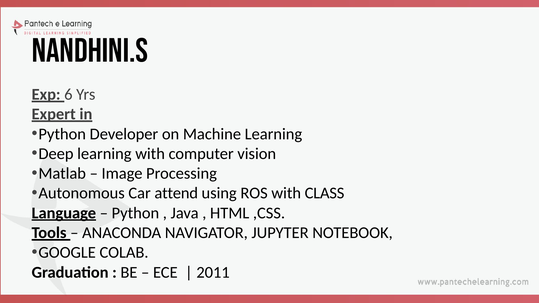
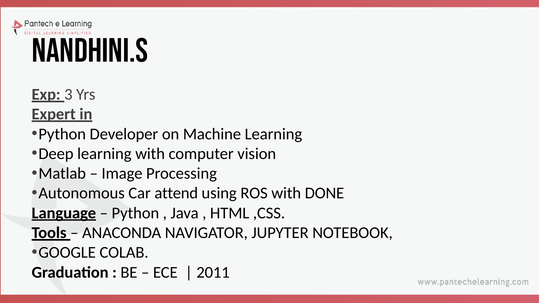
6: 6 -> 3 (68, 95)
CLASS: CLASS -> DONE (324, 193)
